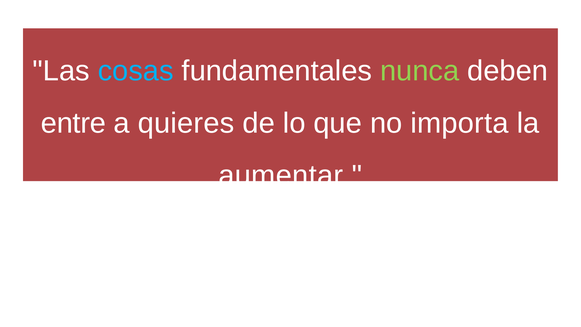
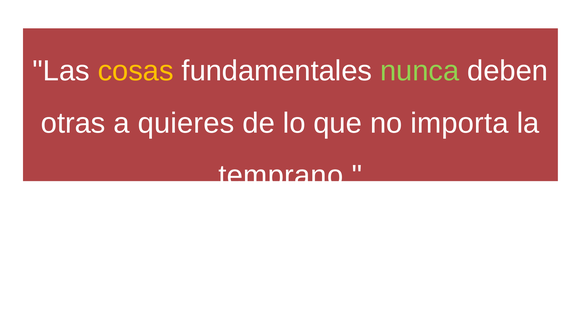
cosas colour: light blue -> yellow (136, 71)
entre: entre -> otras (73, 123)
aumentar: aumentar -> temprano (290, 176)
